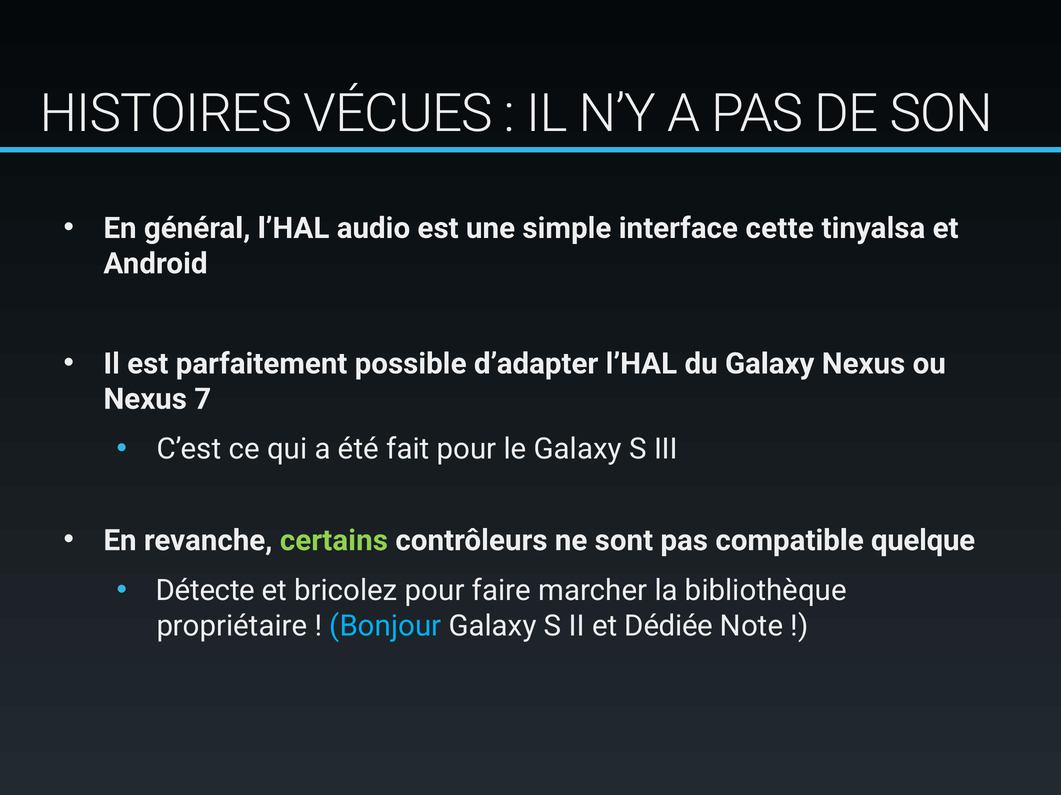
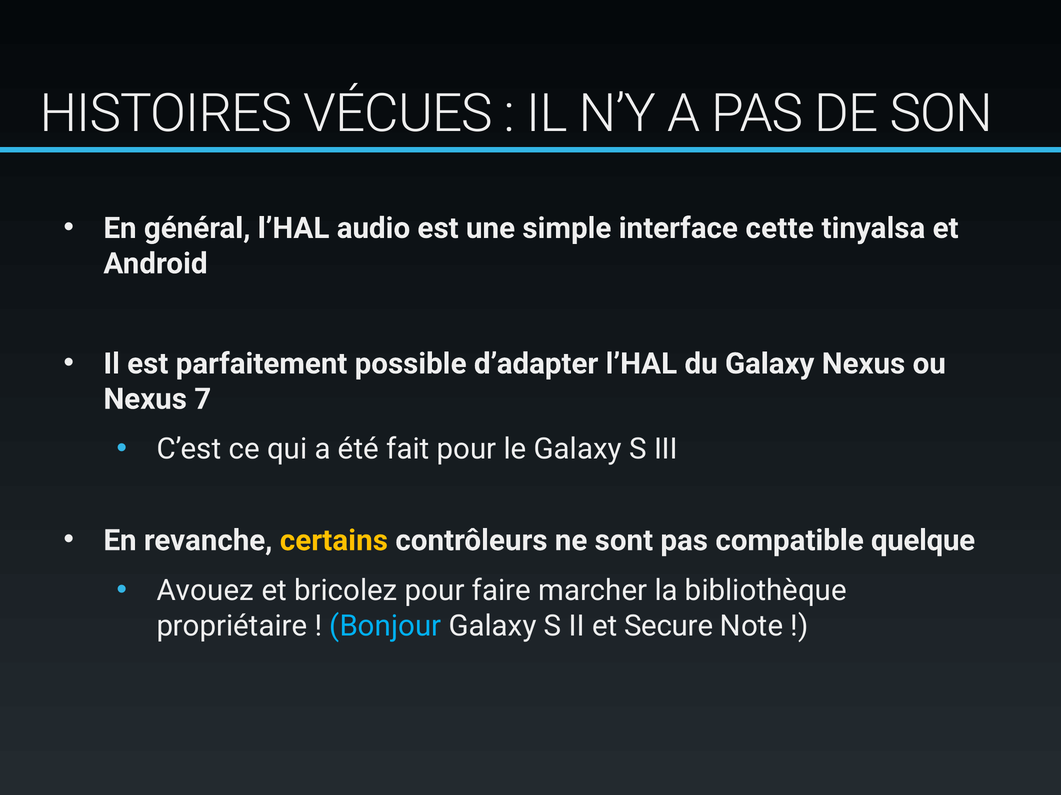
certains colour: light green -> yellow (334, 541)
Détecte: Détecte -> Avouez (205, 591)
Dédiée: Dédiée -> Secure (669, 626)
